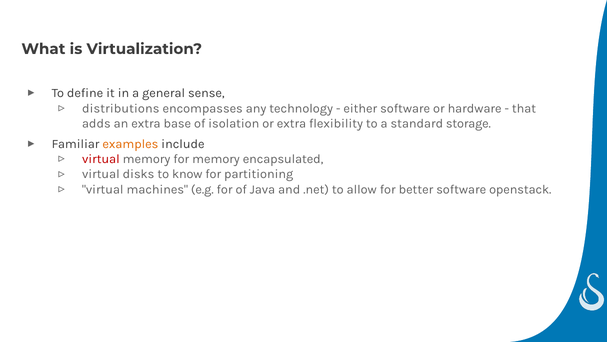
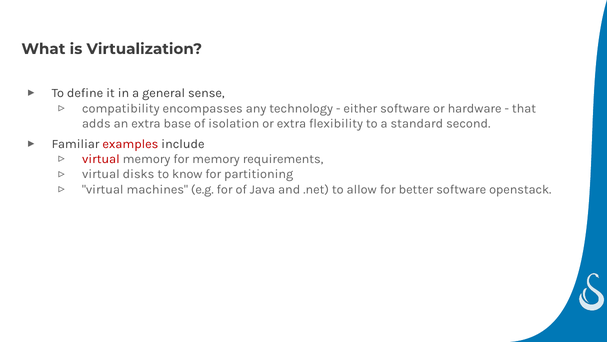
distributions: distributions -> compatibility (121, 108)
storage: storage -> second (468, 123)
examples colour: orange -> red (130, 144)
encapsulated: encapsulated -> requirements (283, 159)
